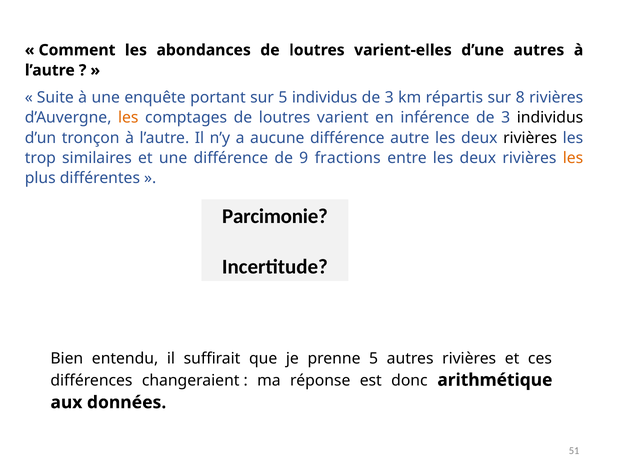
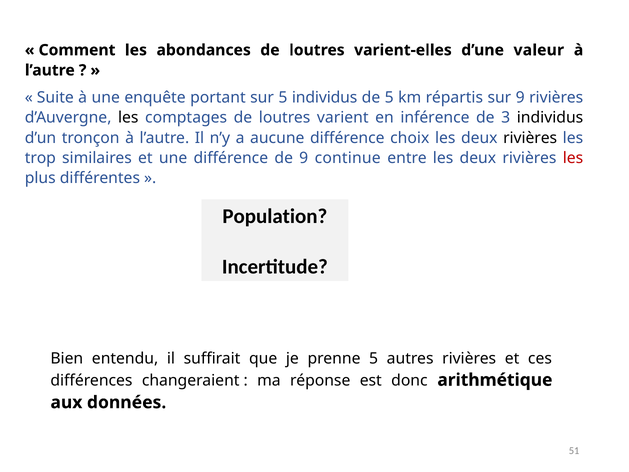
d’une autres: autres -> valeur (539, 50)
3: 3 -> 5 (389, 97)
sur 8: 8 -> 9 (520, 97)
les colour: orange -> black (128, 118)
autre: autre -> choix (410, 138)
fractions: fractions -> continue (348, 158)
les colour: orange -> red (573, 158)
Parcimonie: Parcimonie -> Population (275, 216)
